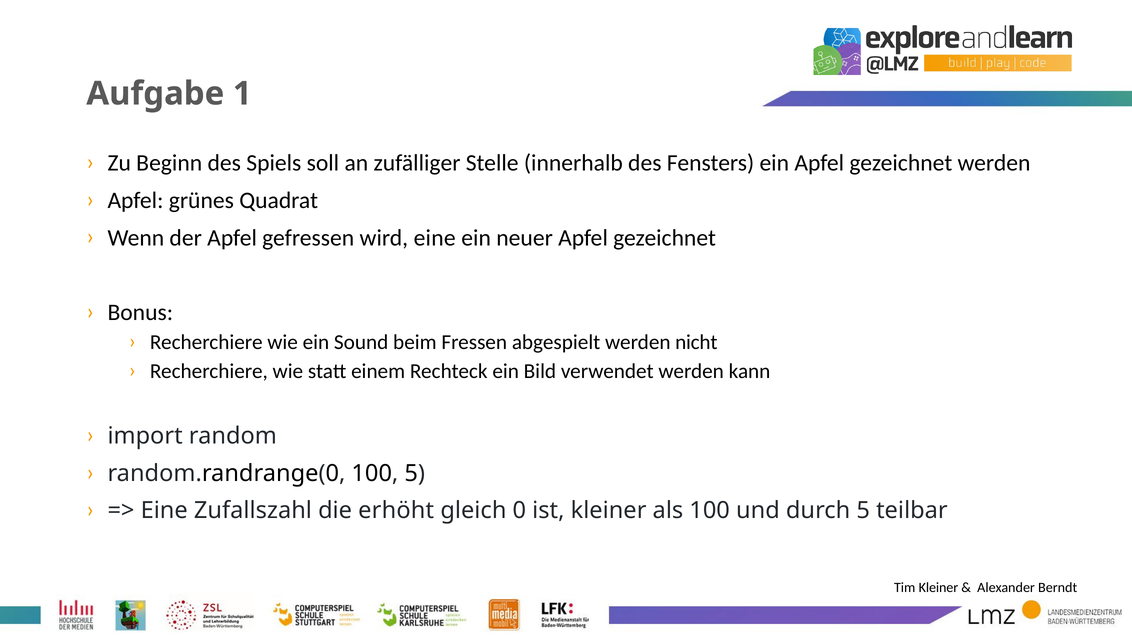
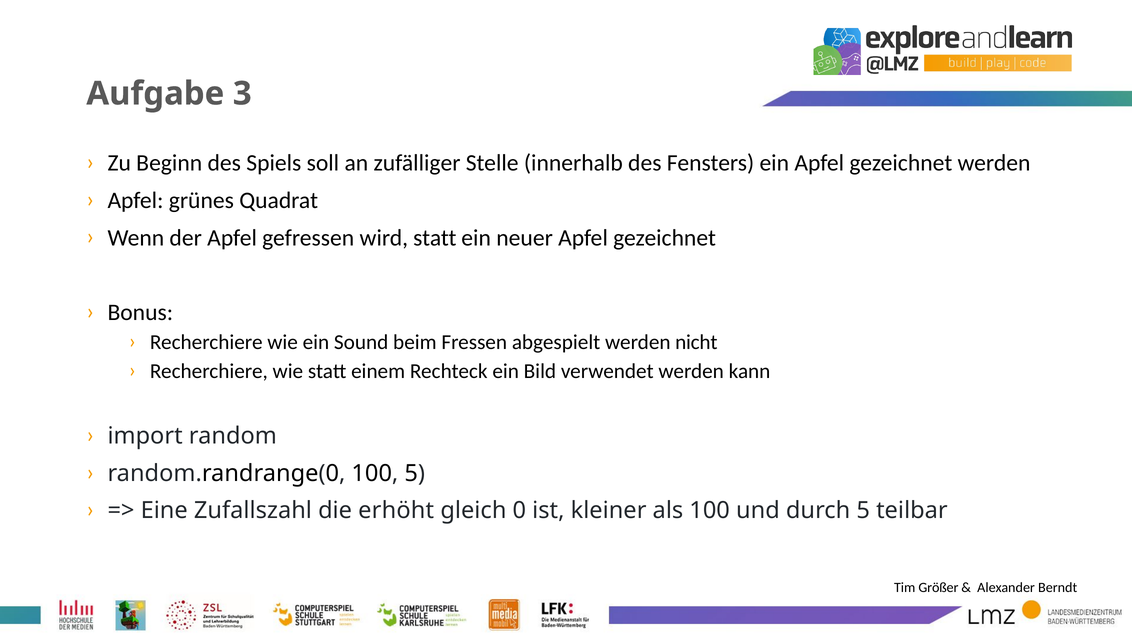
1: 1 -> 3 (242, 94)
wird eine: eine -> statt (435, 238)
Tim Kleiner: Kleiner -> Größer (938, 587)
